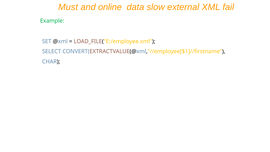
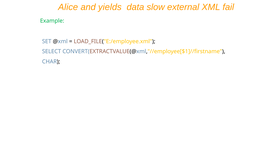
Must: Must -> Alice (68, 7)
online: online -> yields (110, 7)
